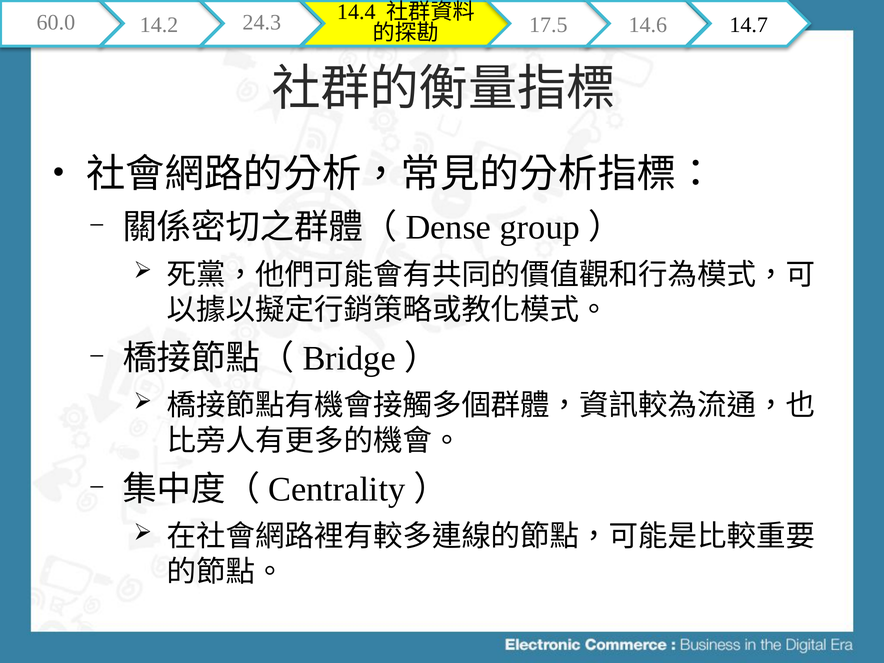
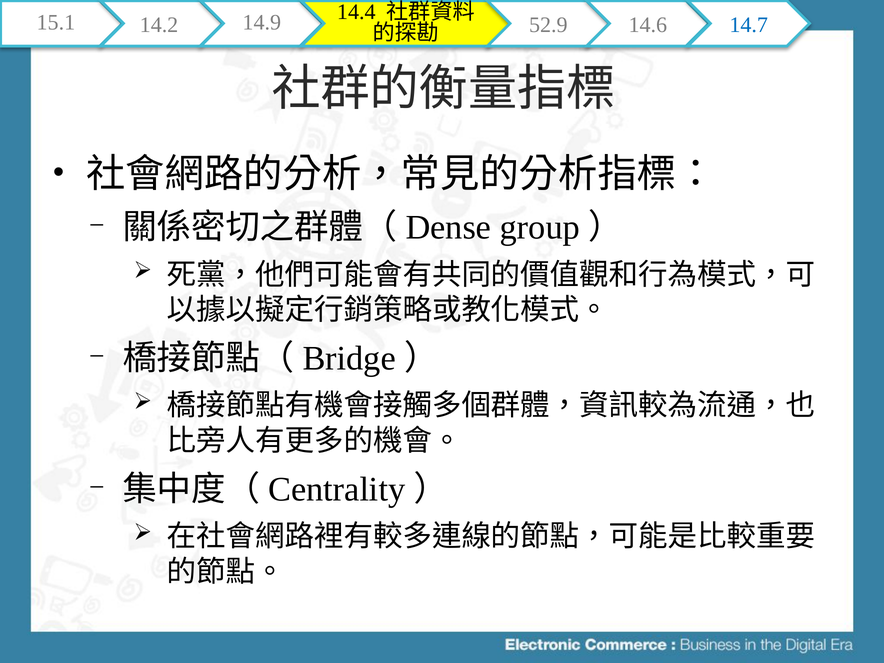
60.0: 60.0 -> 15.1 (56, 22)
24.3: 24.3 -> 14.9 (262, 22)
17.5: 17.5 -> 52.9 (548, 25)
14.7 colour: black -> blue (749, 25)
